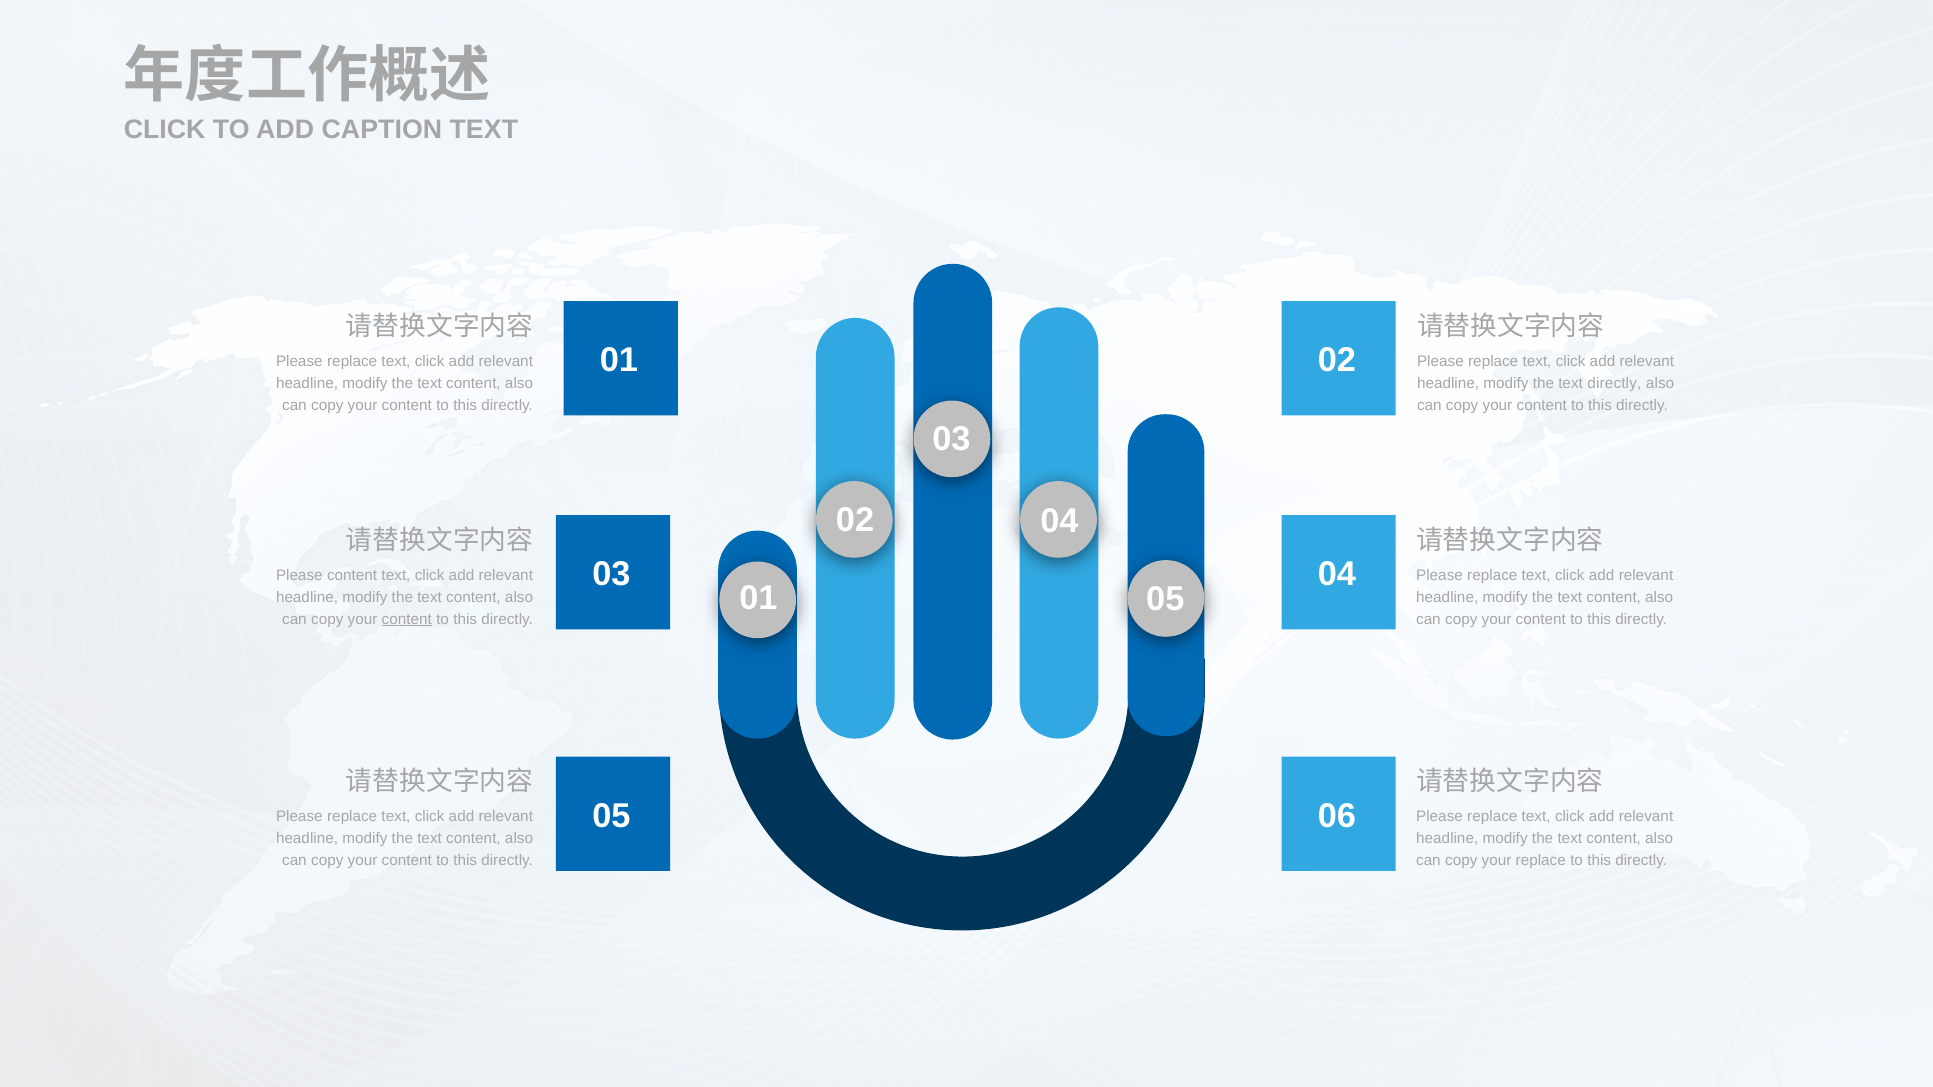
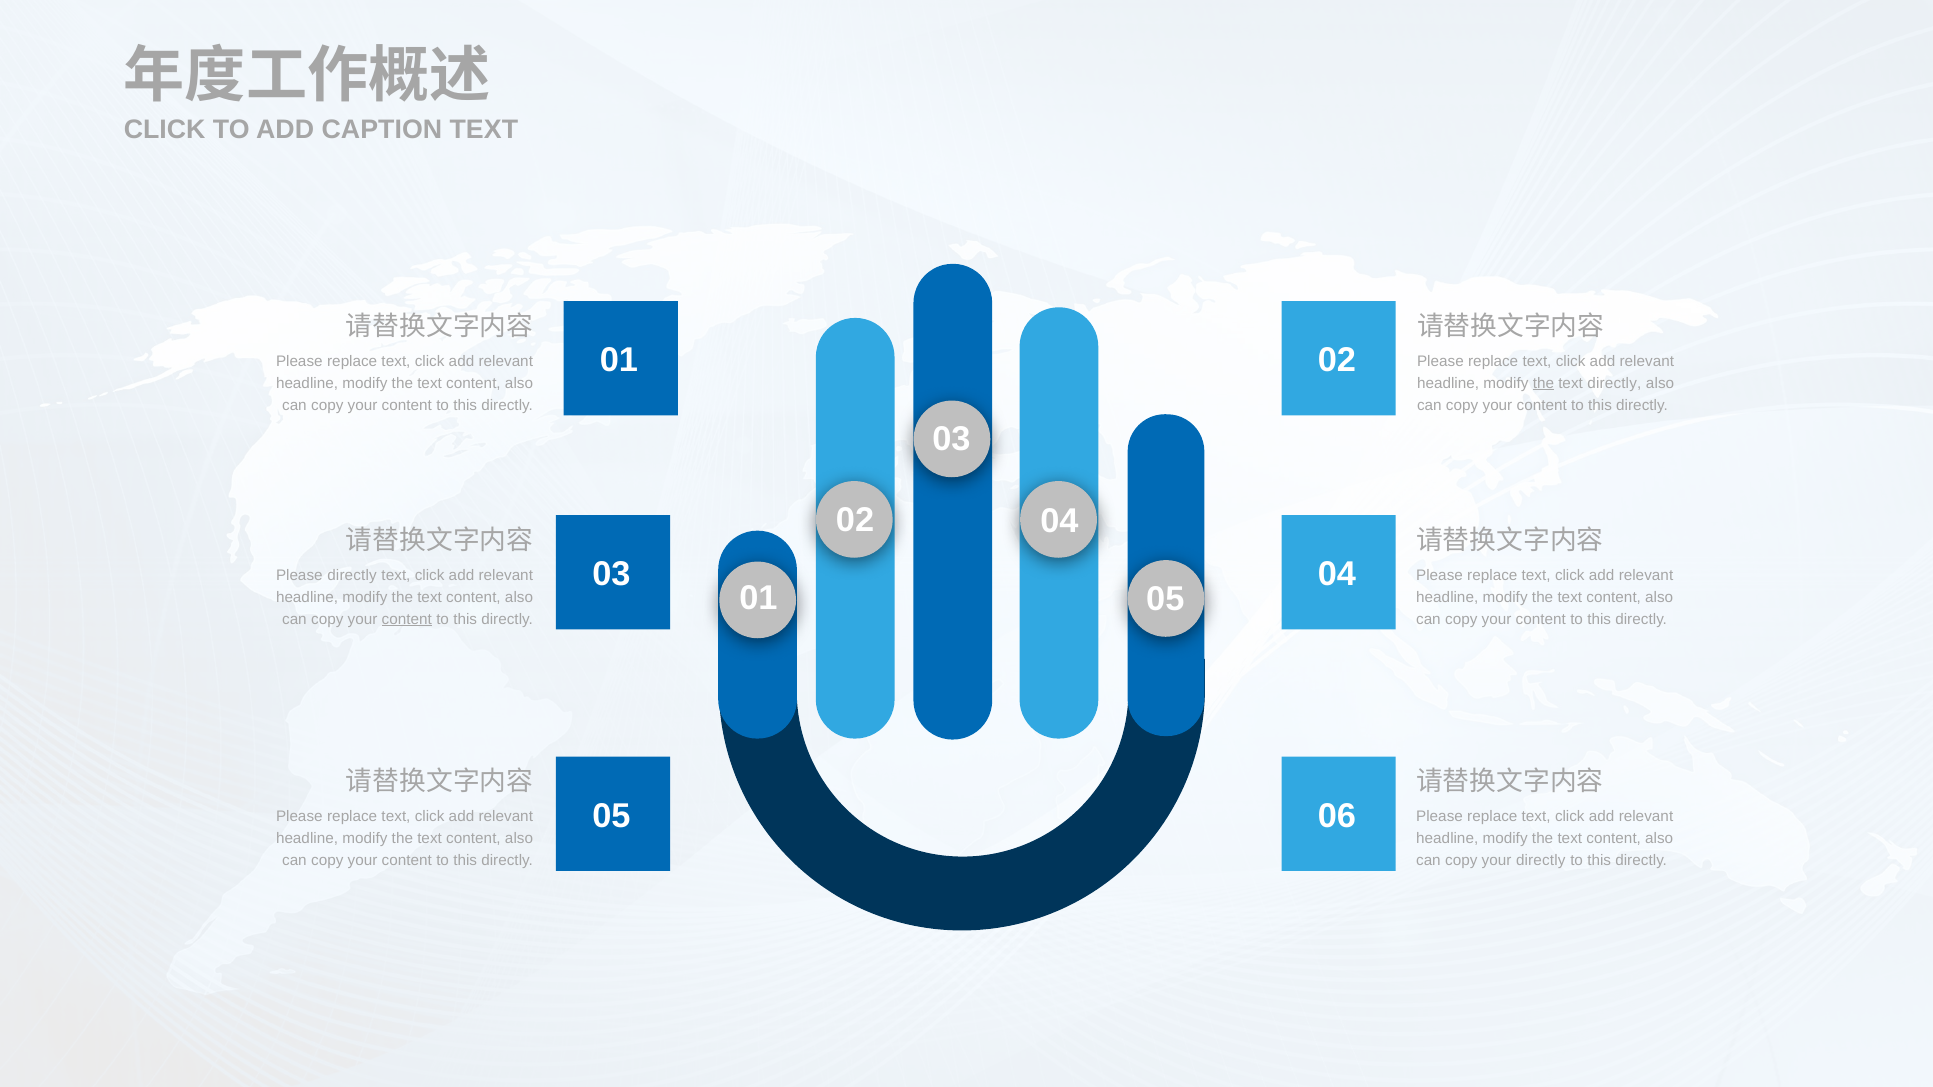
the underline: none -> present (1543, 383)
Please content: content -> directly (352, 575)
your replace: replace -> directly (1541, 861)
